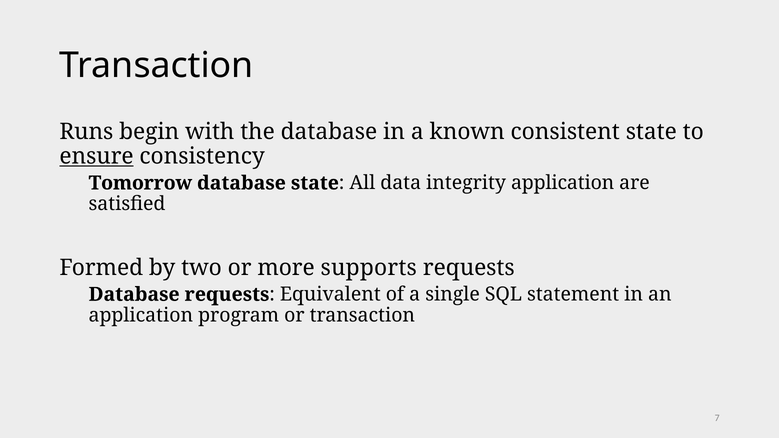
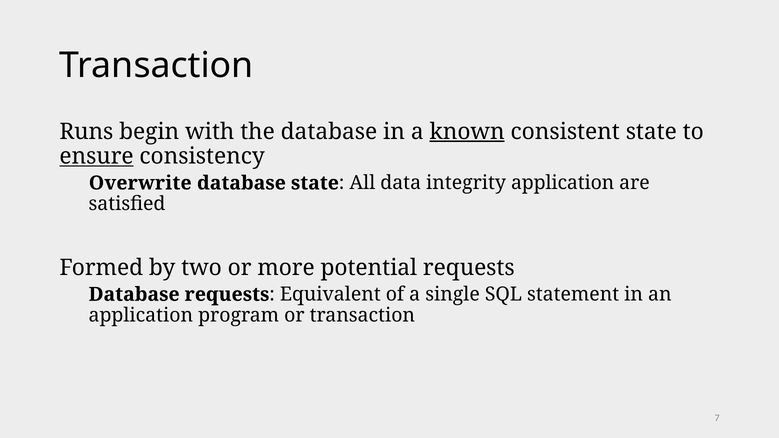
known underline: none -> present (467, 132)
Tomorrow: Tomorrow -> Overwrite (140, 183)
supports: supports -> potential (369, 268)
